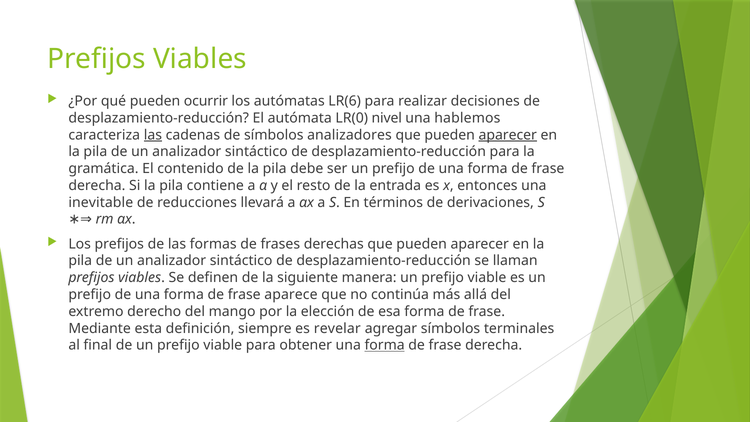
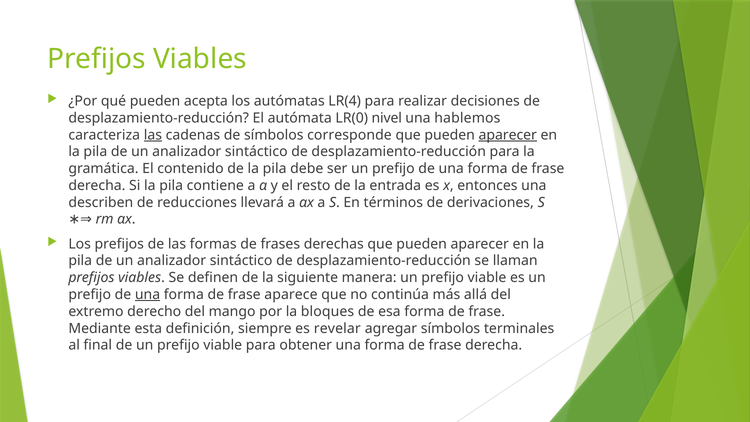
ocurrir: ocurrir -> acepta (206, 101)
LR(6: LR(6 -> LR(4 (345, 101)
analizadores: analizadores -> corresponde (349, 135)
inevitable: inevitable -> describen (101, 202)
una underline: none -> present (148, 295)
elección: elección -> bloques (328, 311)
forma underline: present -> none (385, 345)
